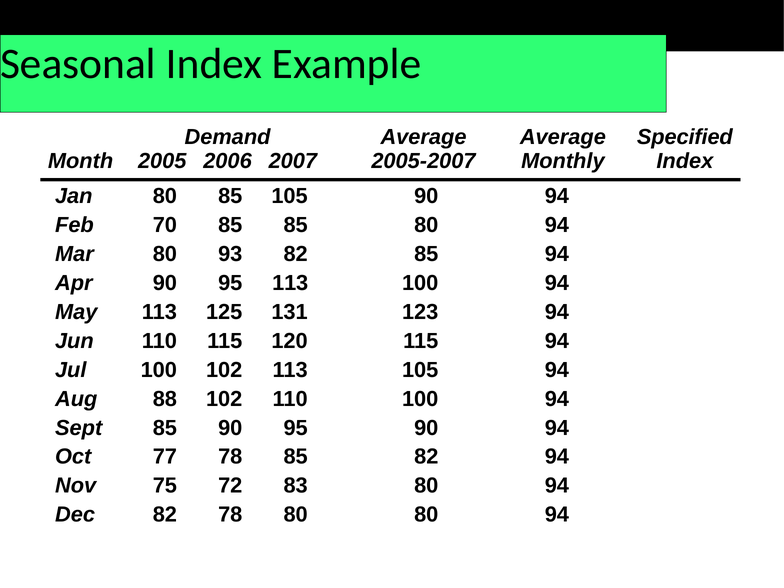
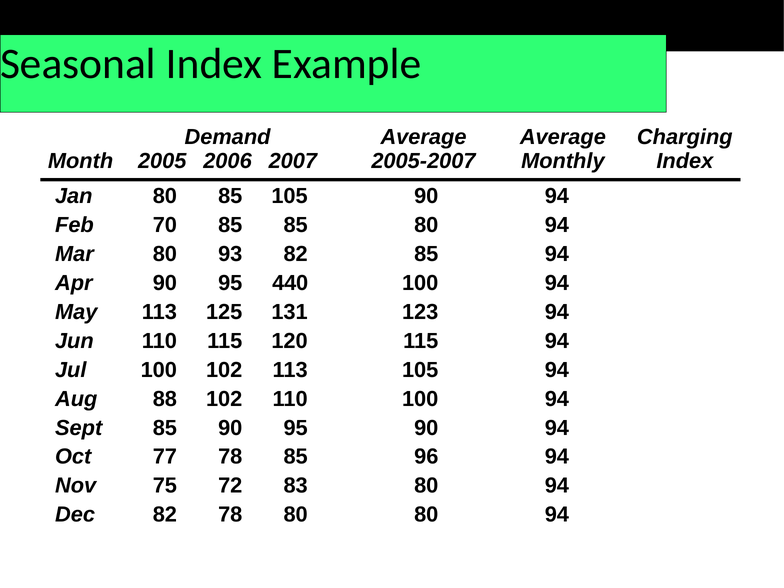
Specified: Specified -> Charging (685, 137)
95 113: 113 -> 440 (290, 283)
85 82: 82 -> 96 (426, 457)
